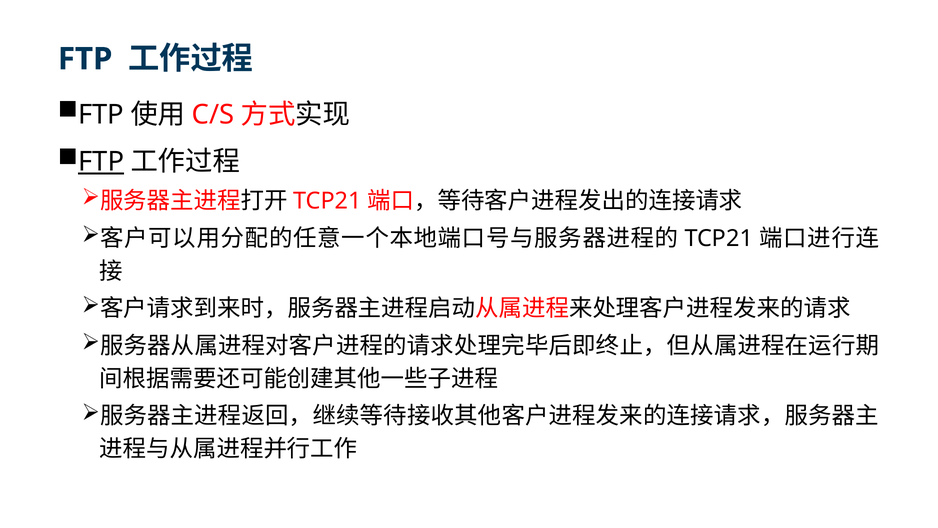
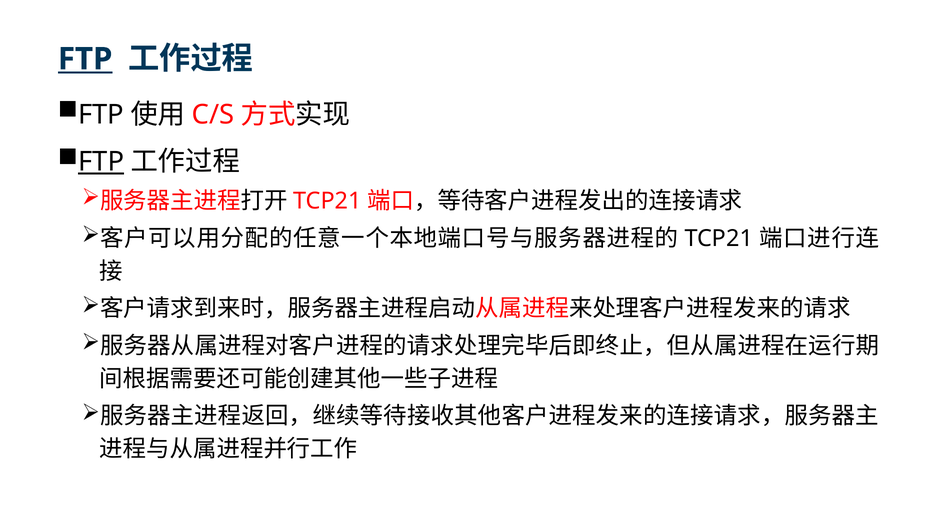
FTP underline: none -> present (85, 59)
